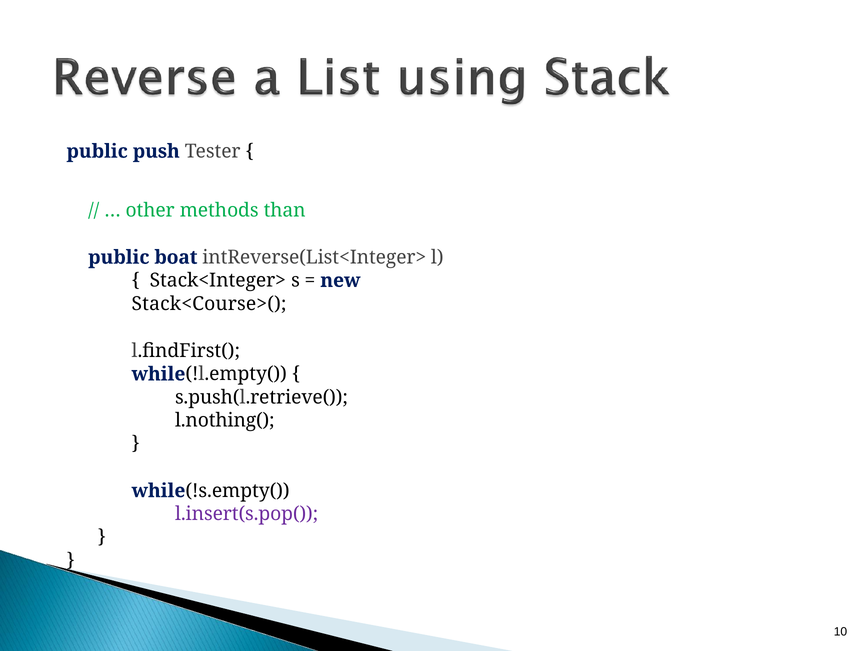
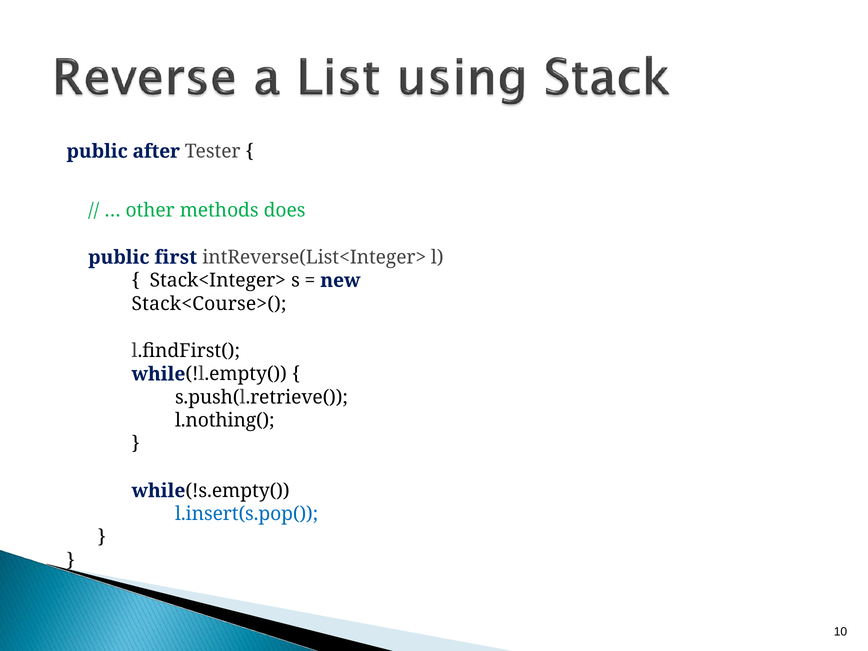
push: push -> after (156, 151)
than: than -> does (285, 210)
boat: boat -> first (176, 257)
l.insert(s.pop( colour: purple -> blue (247, 514)
